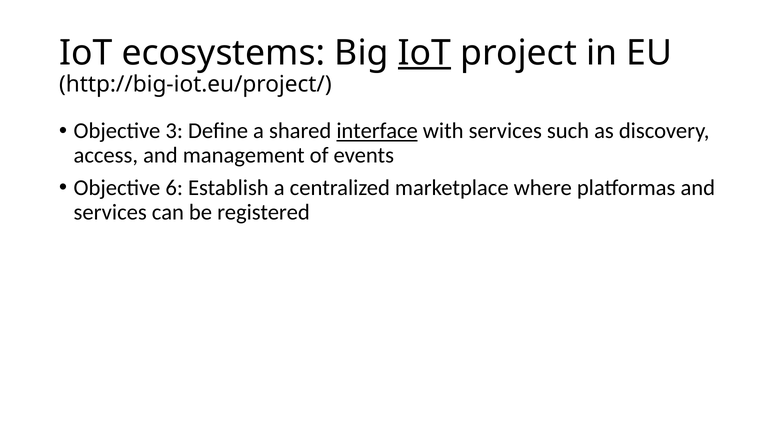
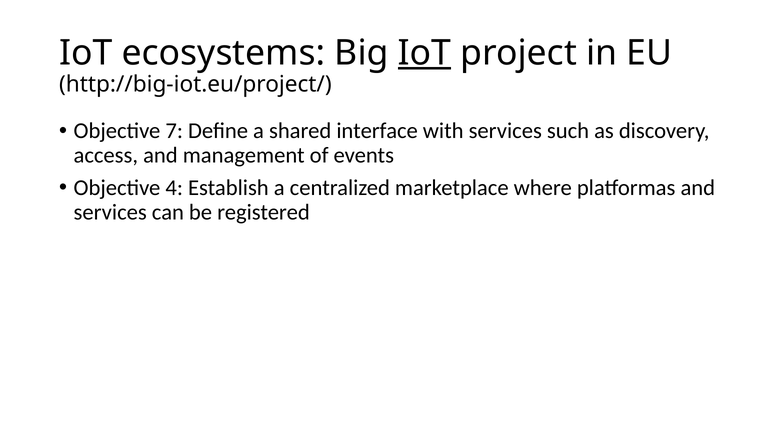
3: 3 -> 7 (174, 131)
interface underline: present -> none (377, 131)
6: 6 -> 4 (174, 188)
